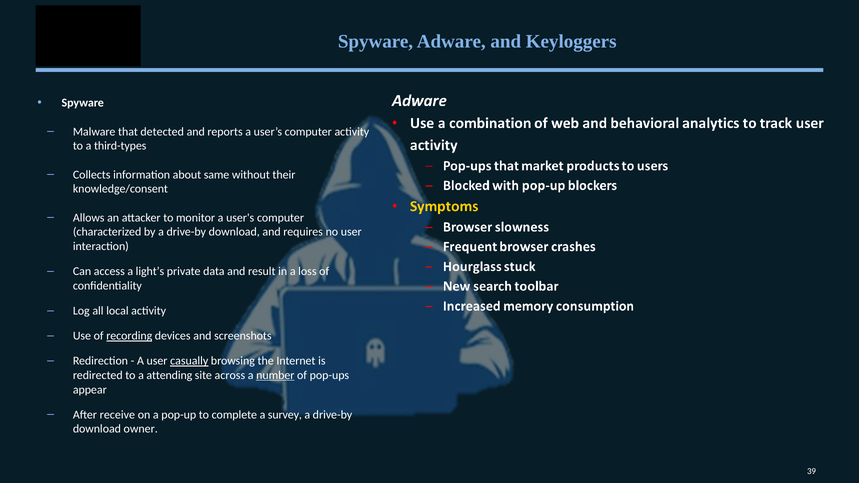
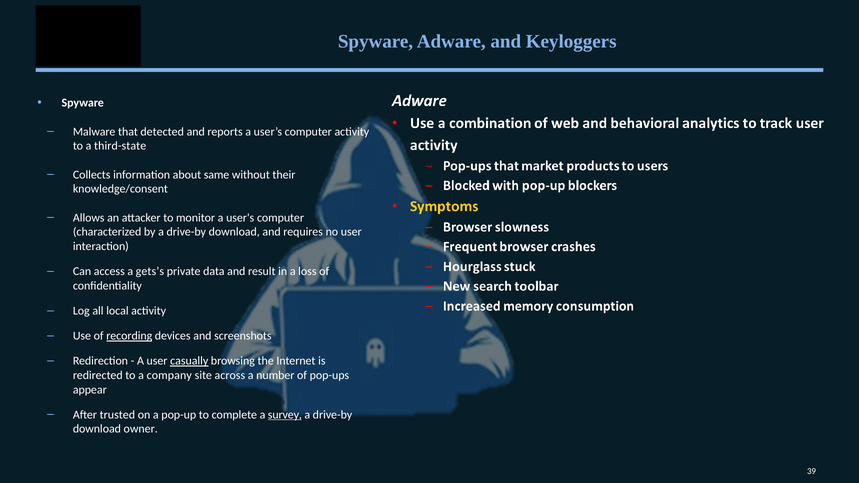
third-types: third-types -> third-state (120, 146)
light’s: light’s -> gets’s (150, 271)
attending: attending -> company (169, 375)
number underline: present -> none (275, 375)
receive: receive -> trusted (117, 415)
survey underline: none -> present (285, 415)
